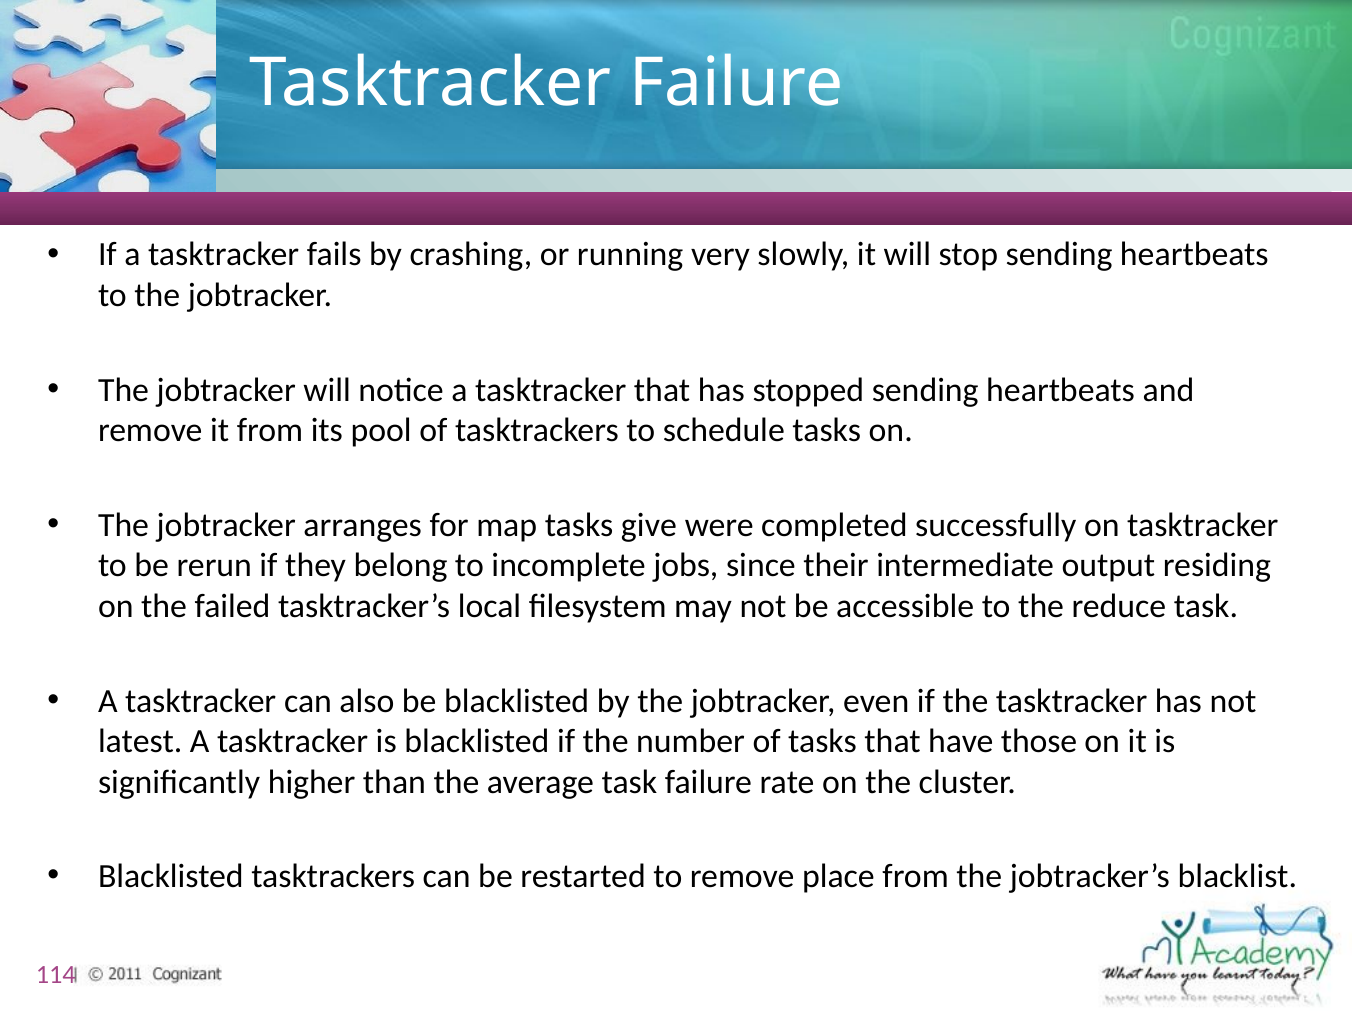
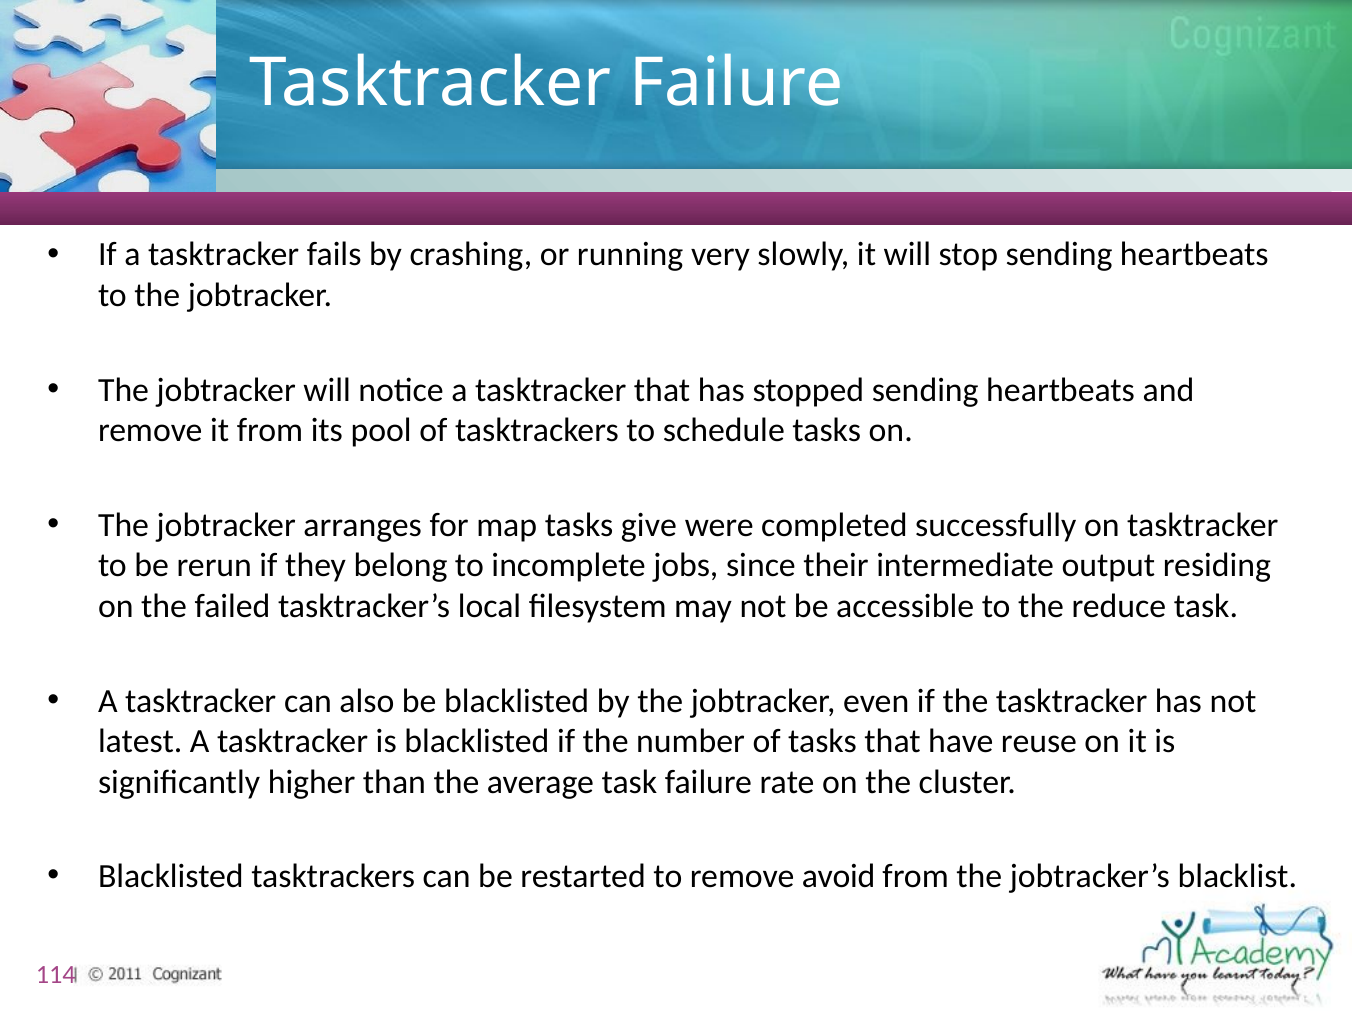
those: those -> reuse (1039, 741)
place: place -> avoid (839, 877)
